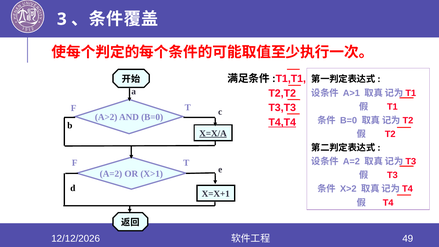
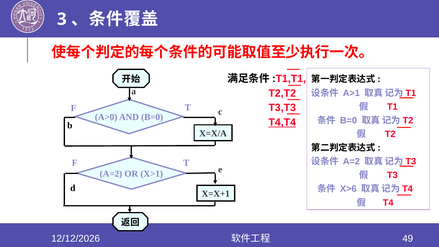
A>2: A>2 -> A>0 (106, 117)
X=X/A underline: present -> none (213, 133)
X>2: X>2 -> X>6 (348, 189)
